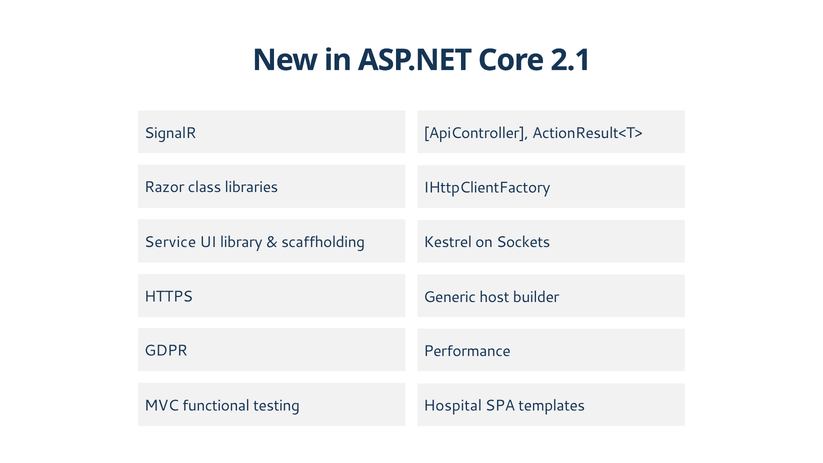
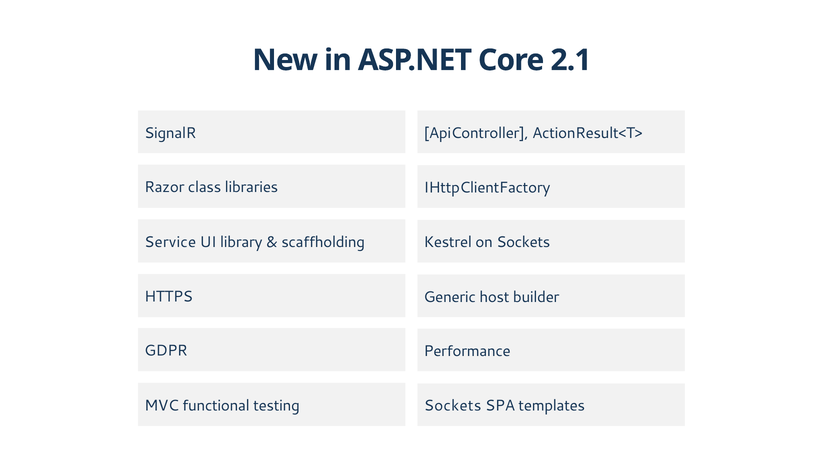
Hospital: Hospital -> Sockets (453, 406)
